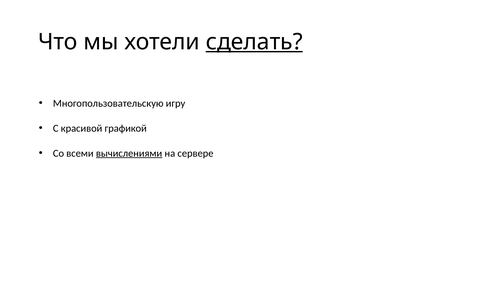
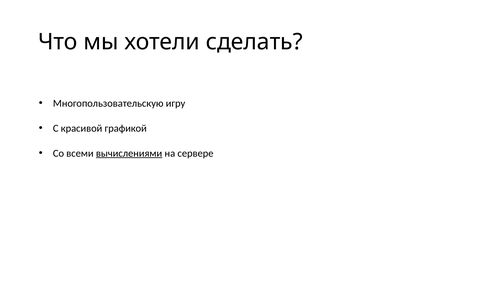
сделать underline: present -> none (254, 42)
